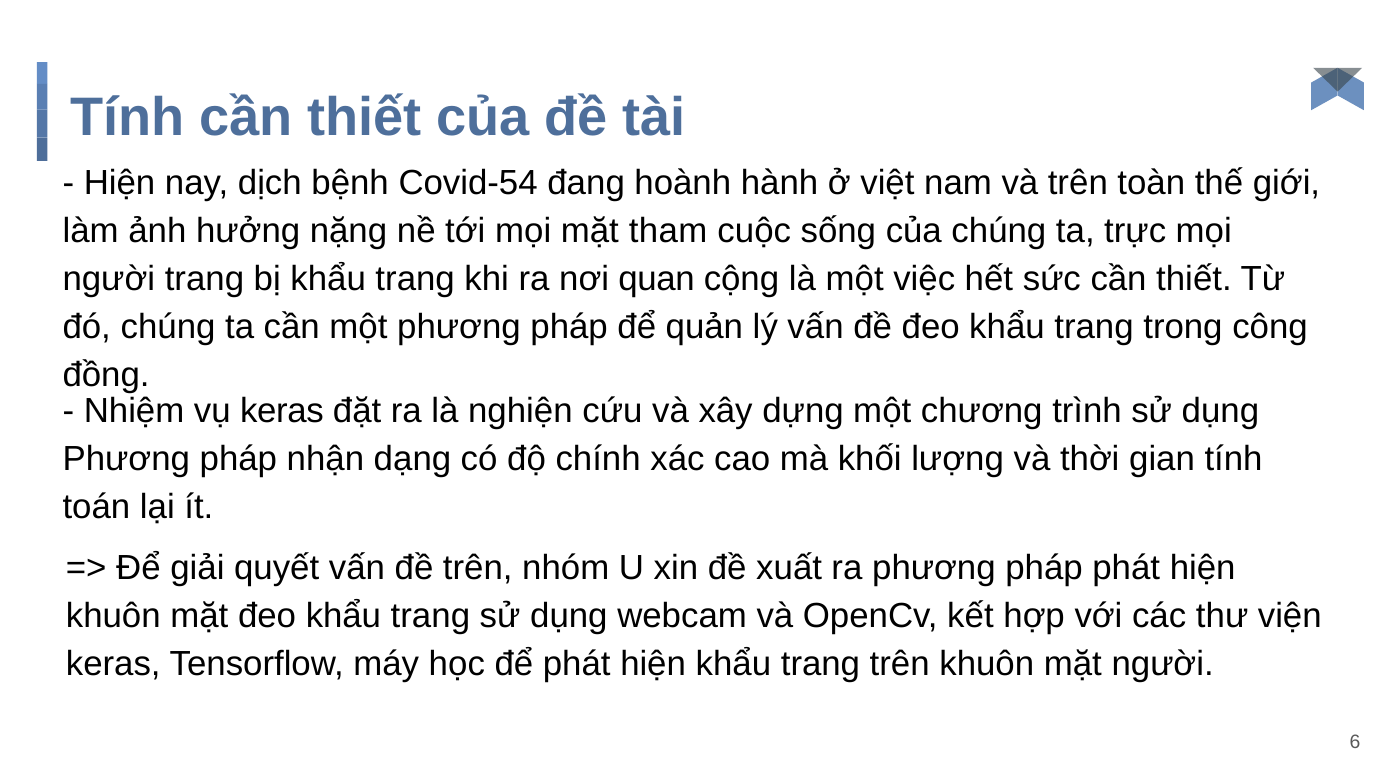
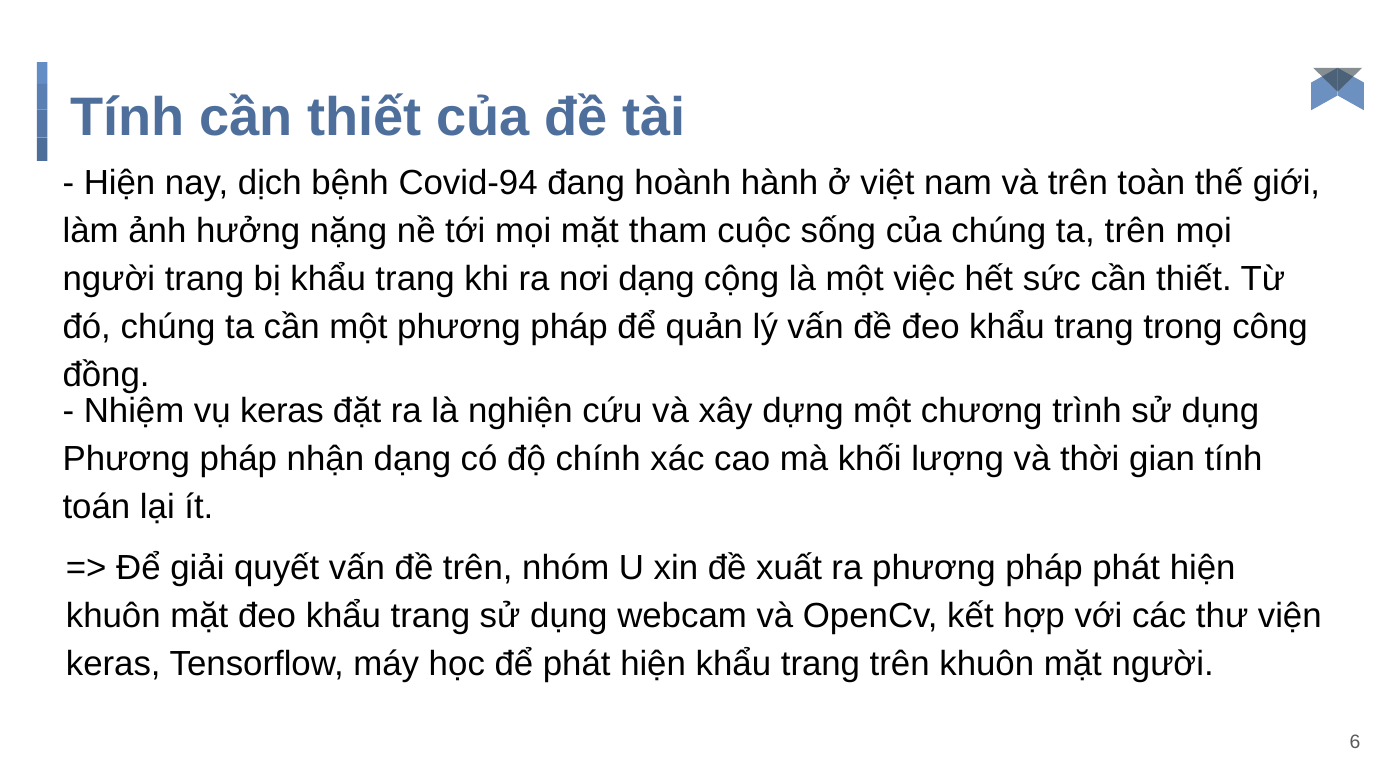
Covid-54: Covid-54 -> Covid-94 (468, 183)
ta trực: trực -> trên (1135, 231)
nơi quan: quan -> dạng (657, 279)
